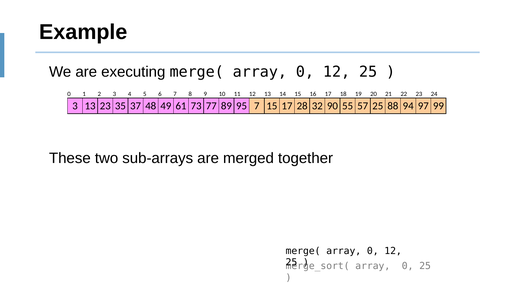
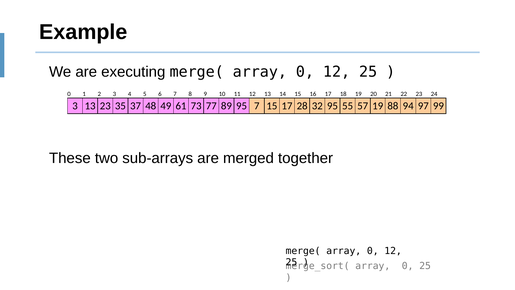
32 90: 90 -> 95 (332, 106)
57 25: 25 -> 19 (378, 106)
